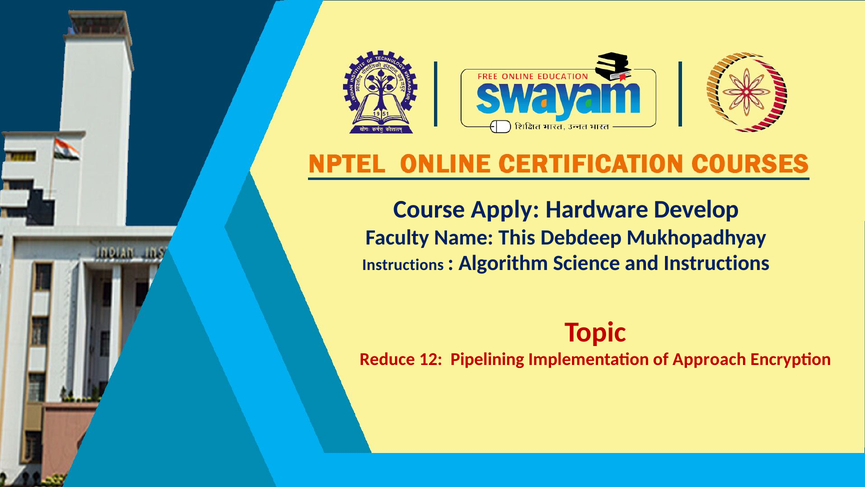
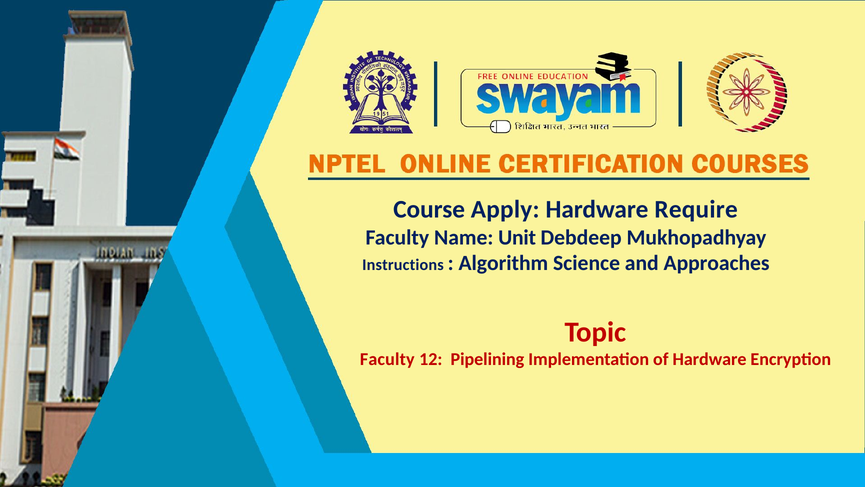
Develop: Develop -> Require (696, 209)
This: This -> Unit (517, 237)
and Instructions: Instructions -> Approaches (717, 263)
Reduce: Reduce -> Faculty (387, 359)
of Approach: Approach -> Hardware (710, 359)
